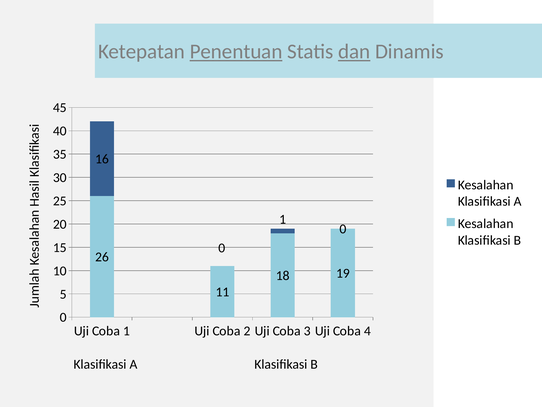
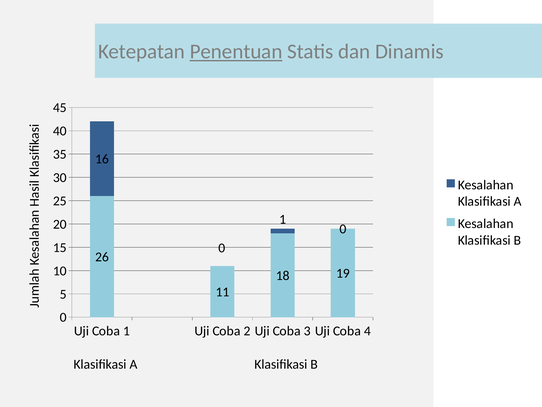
dan underline: present -> none (354, 52)
